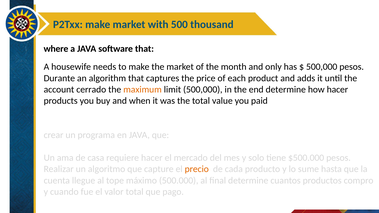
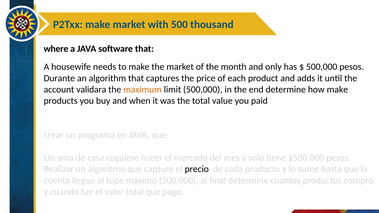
cerrado: cerrado -> validara (91, 90)
how hacer: hacer -> make (337, 90)
precio colour: orange -> black (197, 169)
